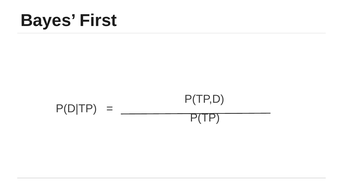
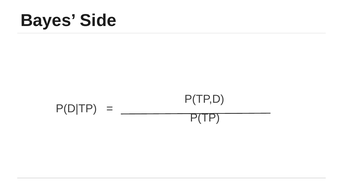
First: First -> Side (98, 21)
